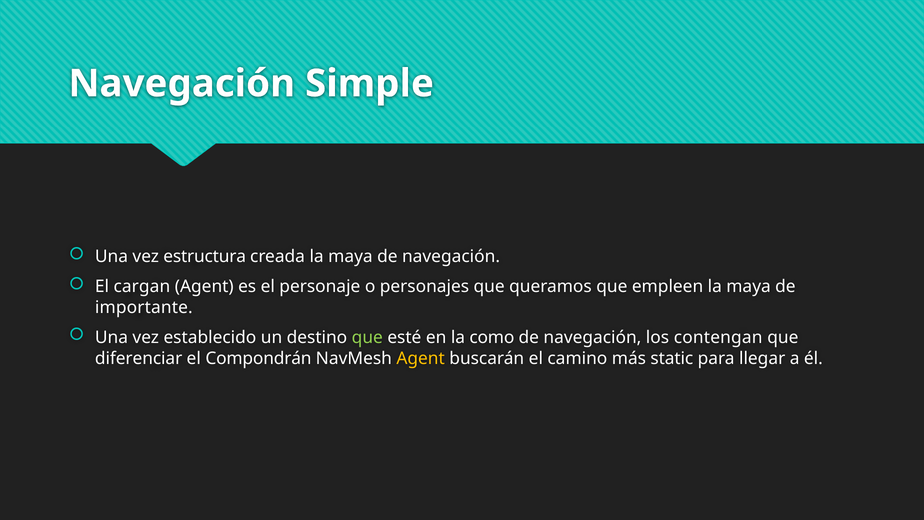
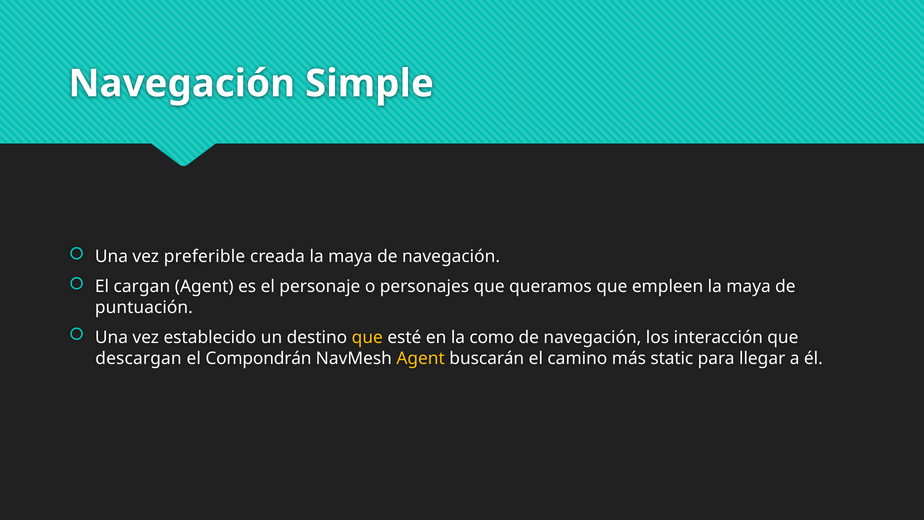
estructura: estructura -> preferible (205, 257)
importante: importante -> puntuación (144, 307)
que colour: light green -> yellow (367, 337)
contengan: contengan -> interacción (718, 337)
diferenciar: diferenciar -> descargan (139, 358)
